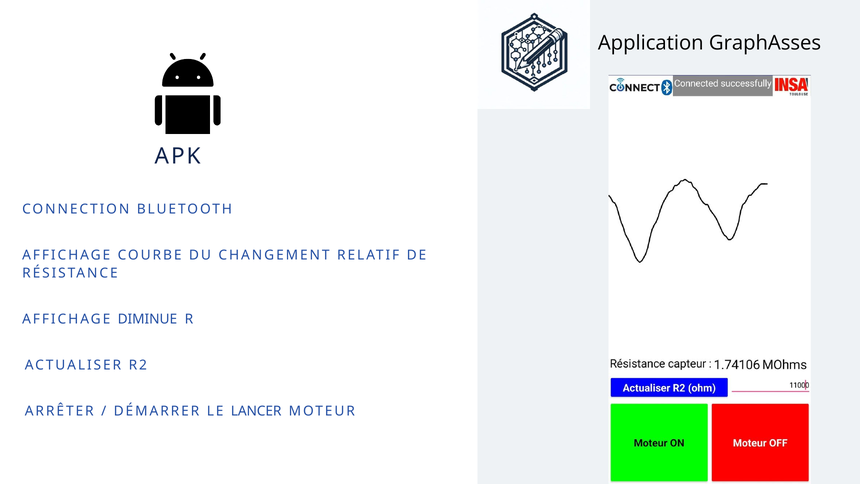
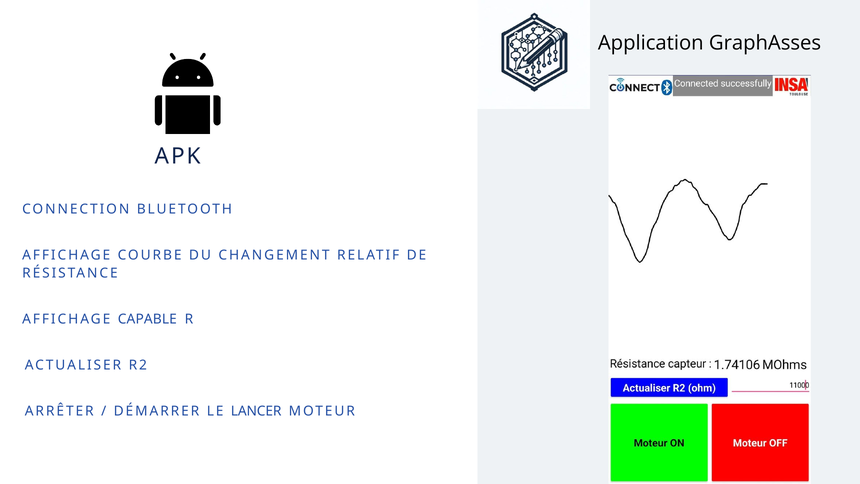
DIMINUE: DIMINUE -> CAPABLE (147, 319)
